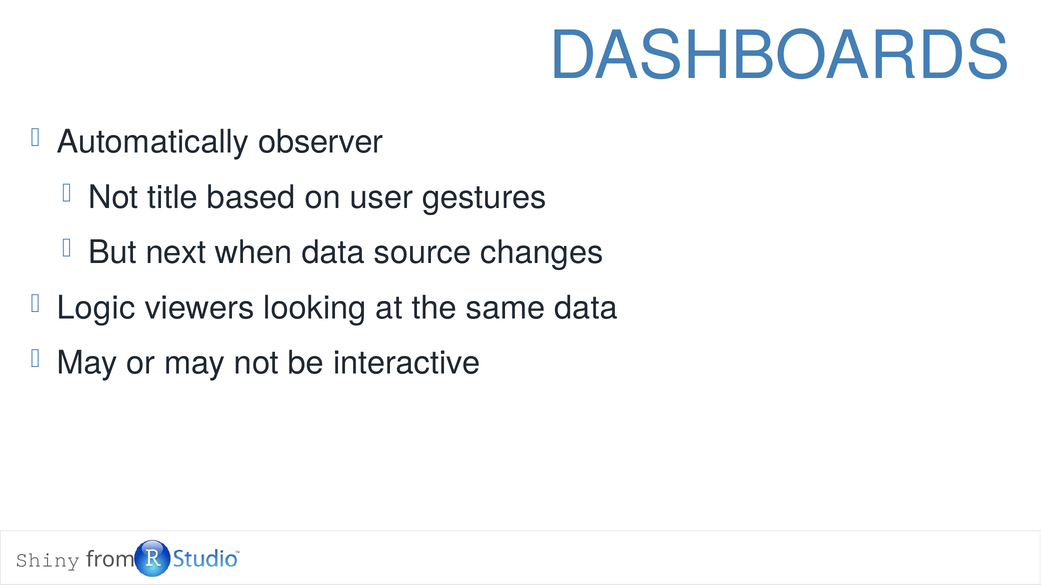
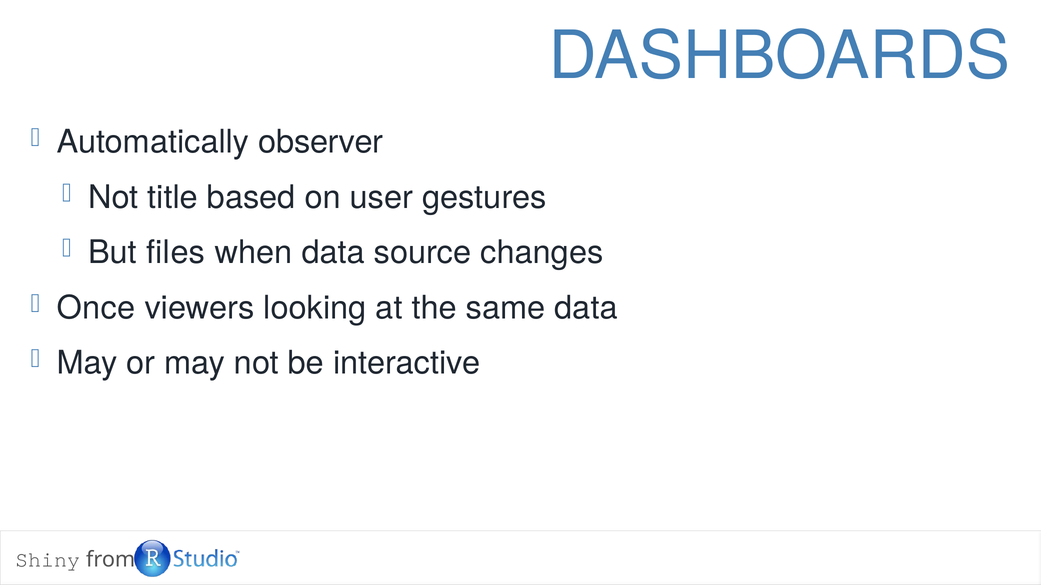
next: next -> files (176, 253)
Logic: Logic -> Once (96, 308)
